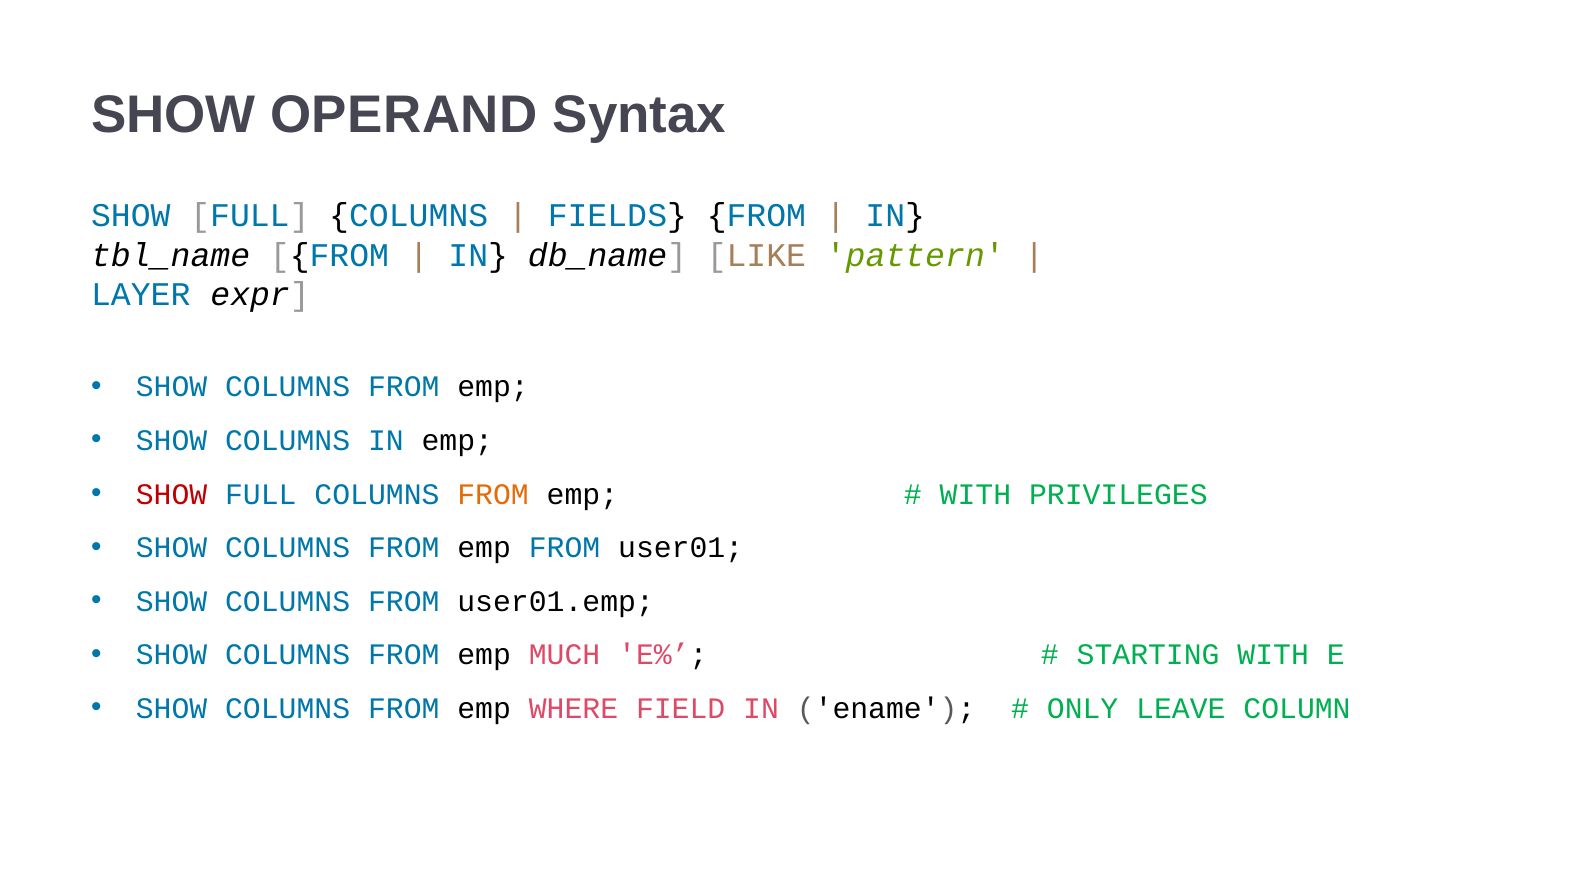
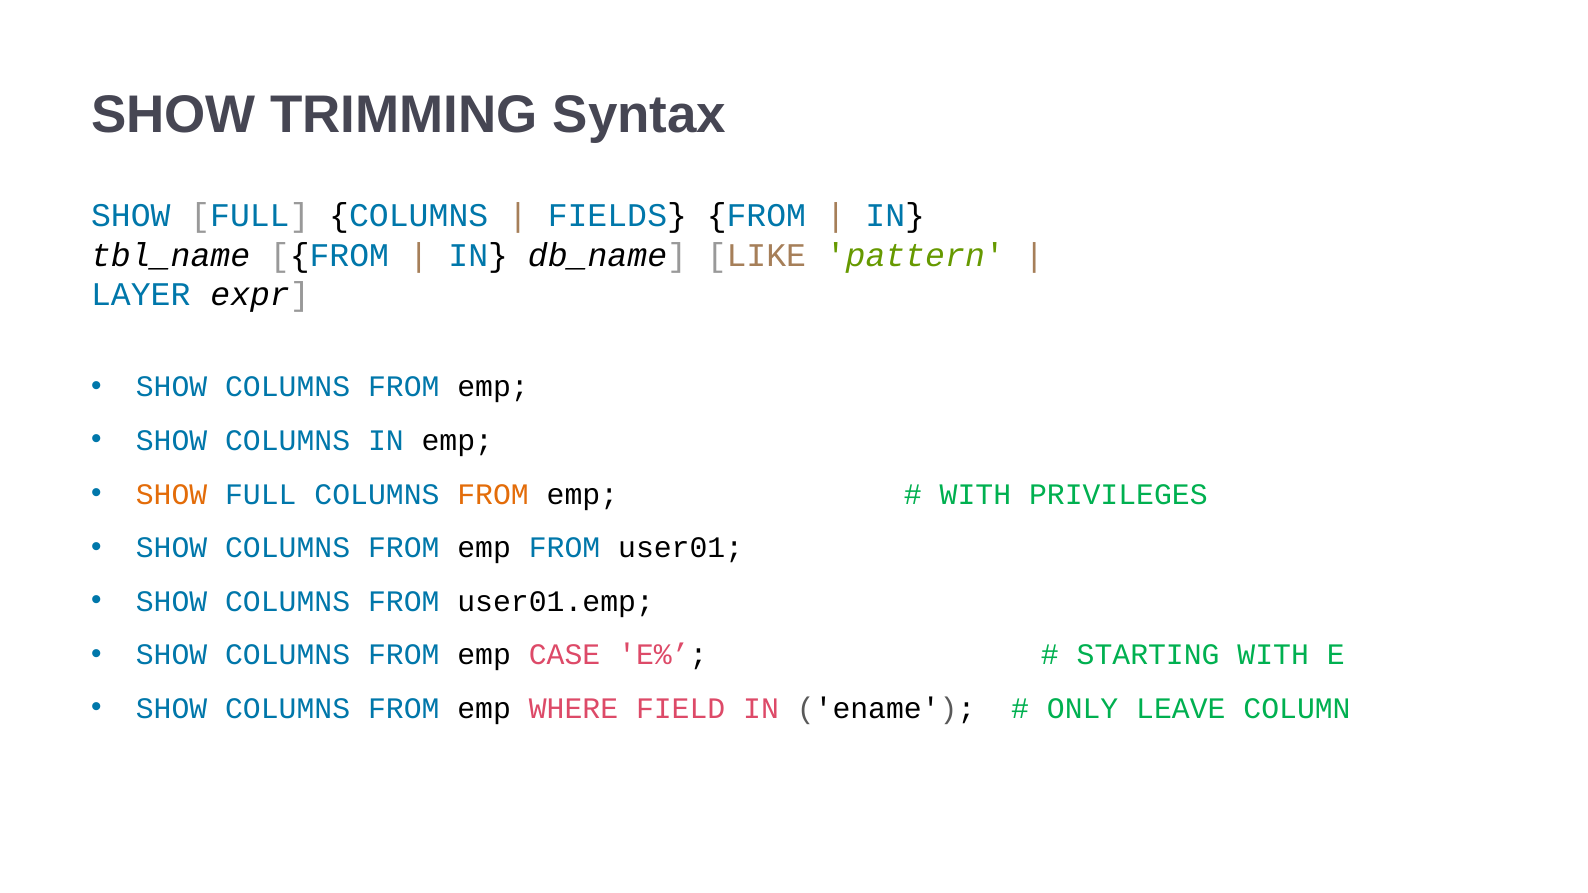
OPERAND: OPERAND -> TRIMMING (404, 115)
SHOW colour: red -> orange (172, 494)
MUCH: MUCH -> CASE (565, 655)
